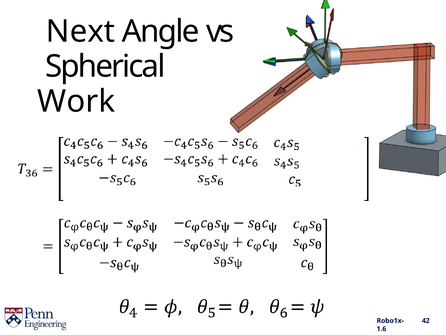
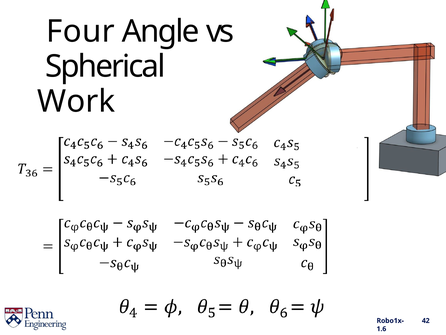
Next: Next -> Four (80, 31)
